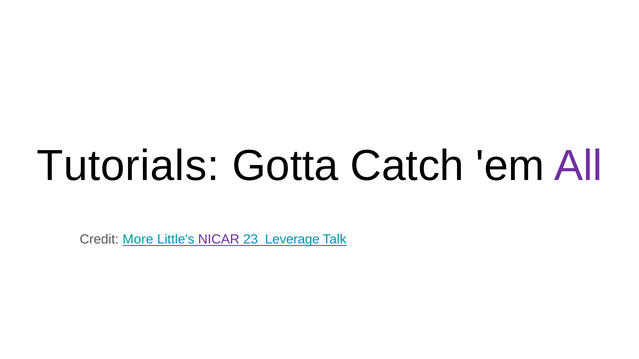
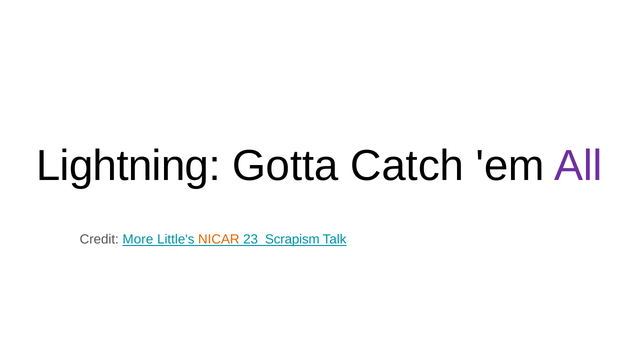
Tutorials: Tutorials -> Lightning (128, 166)
NICAR colour: purple -> orange (219, 240)
Leverage: Leverage -> Scrapism (292, 240)
